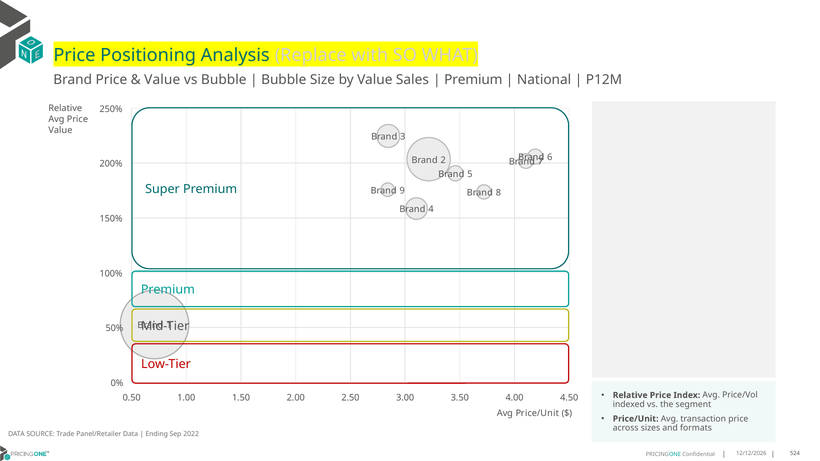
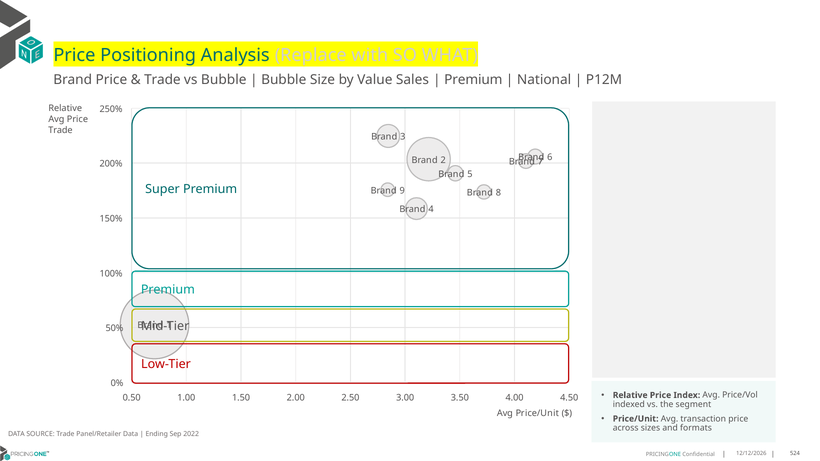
Value: Value -> Trade (162, 80)
Value: Value -> Trade (60, 130)
